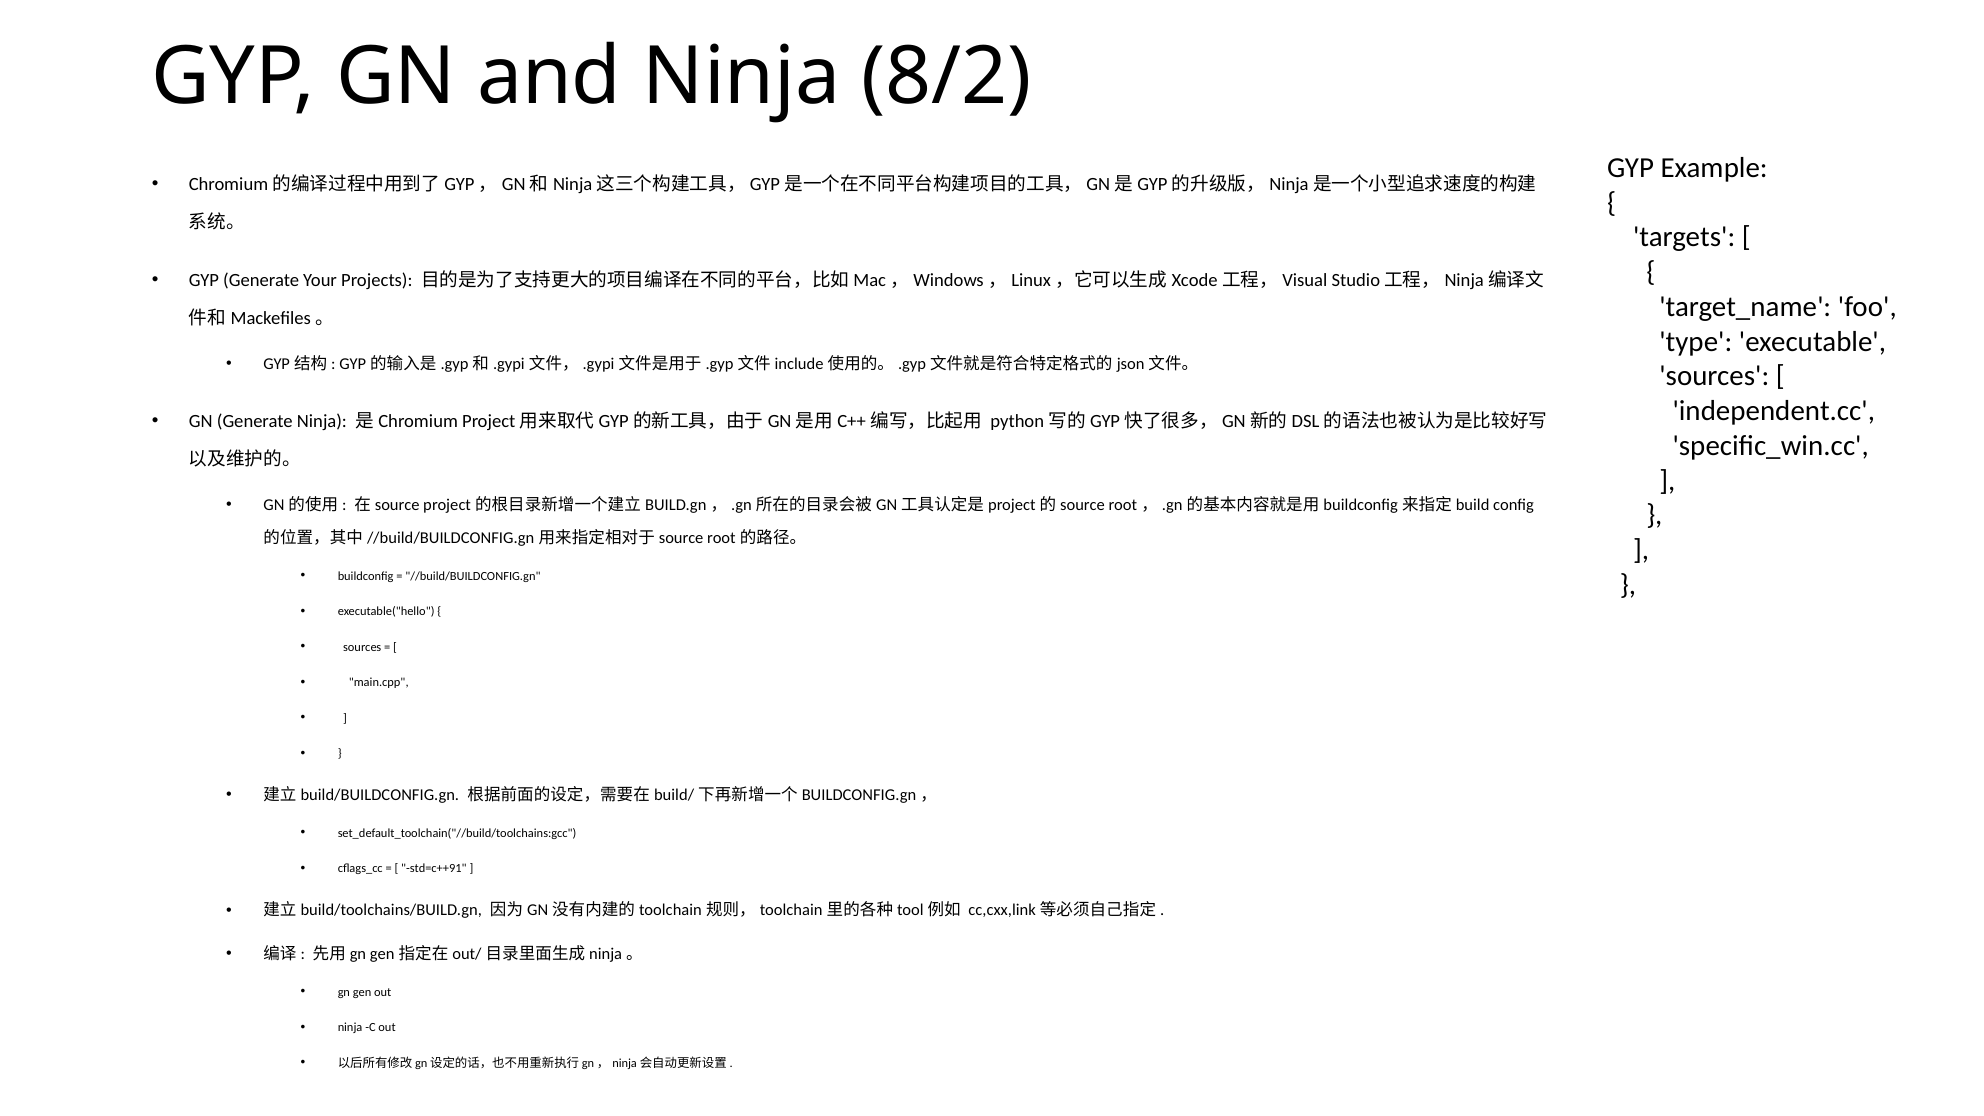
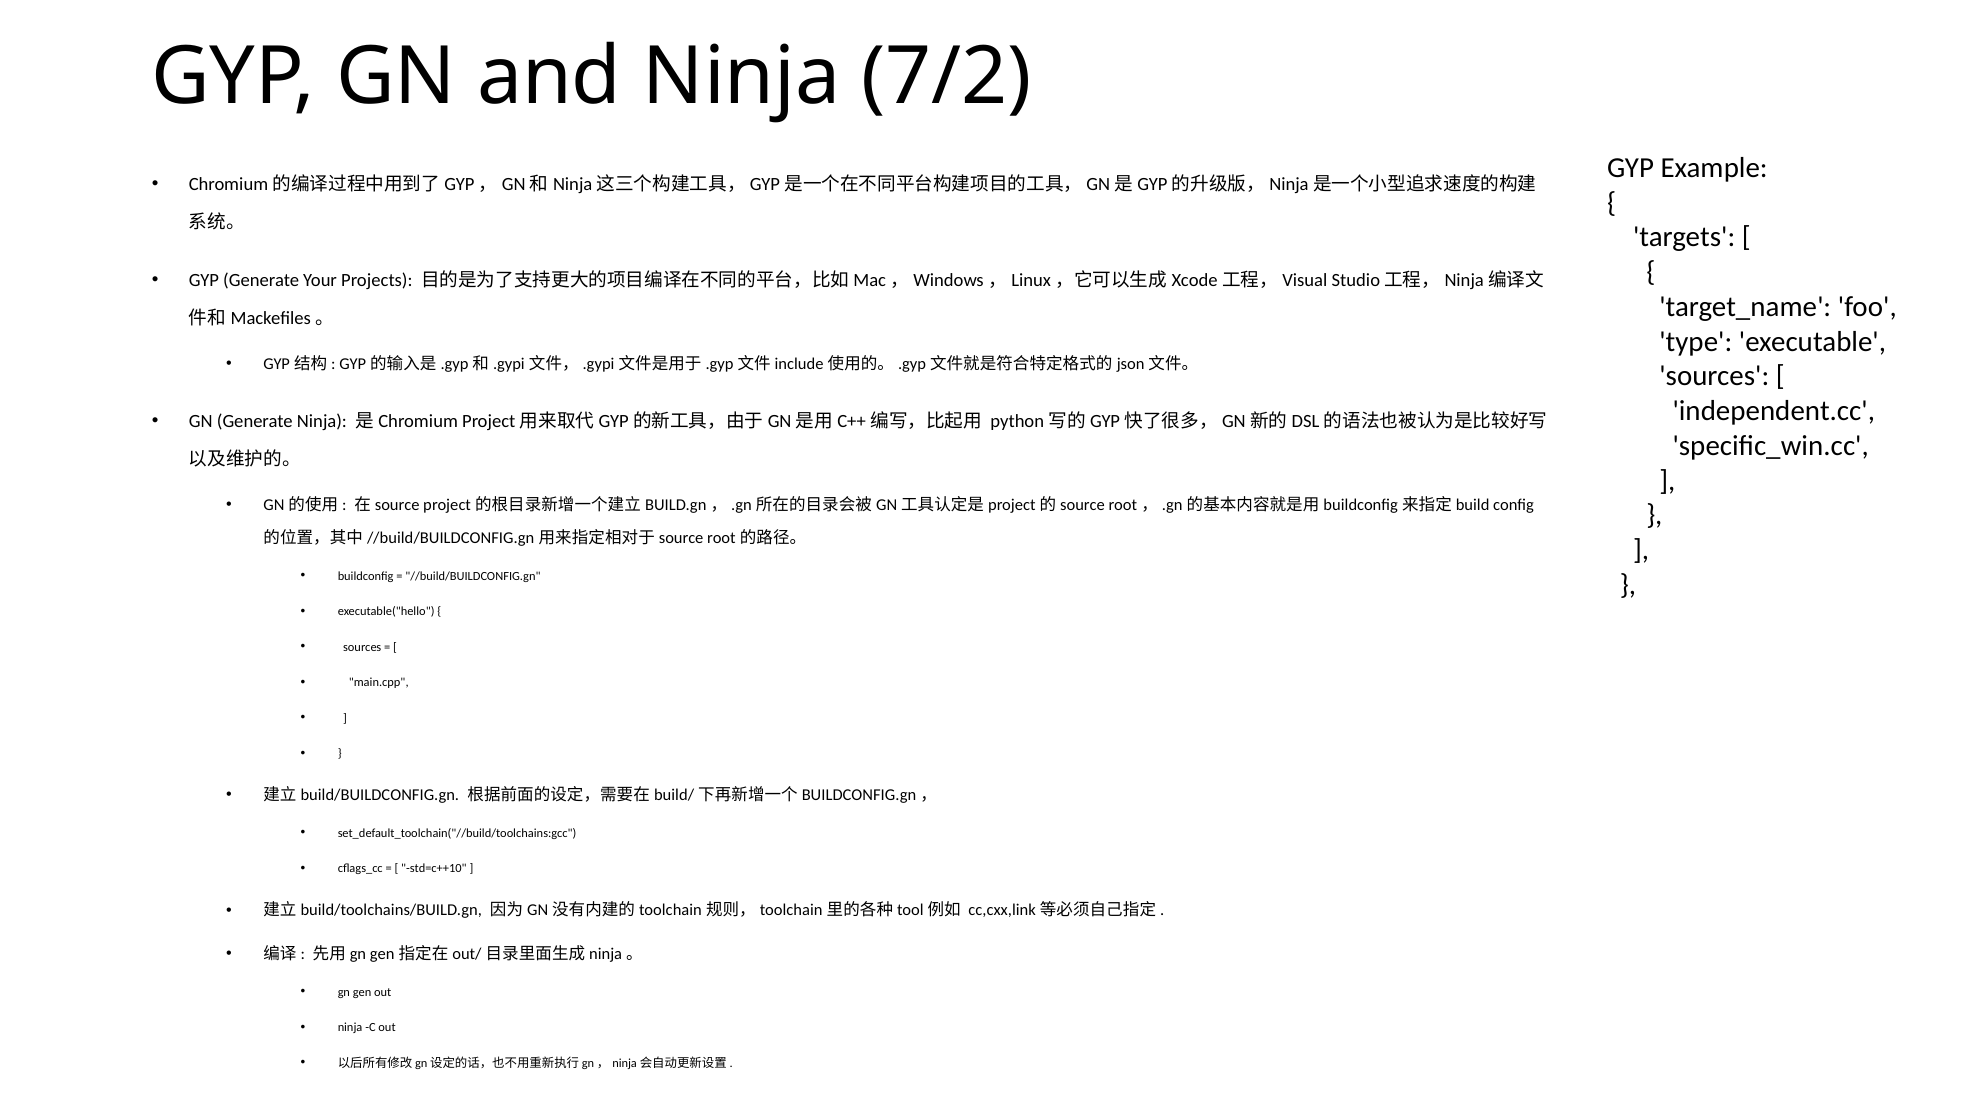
8/2: 8/2 -> 7/2 (947, 77)
std=c++91: std=c++91 -> std=c++10 (434, 869)
